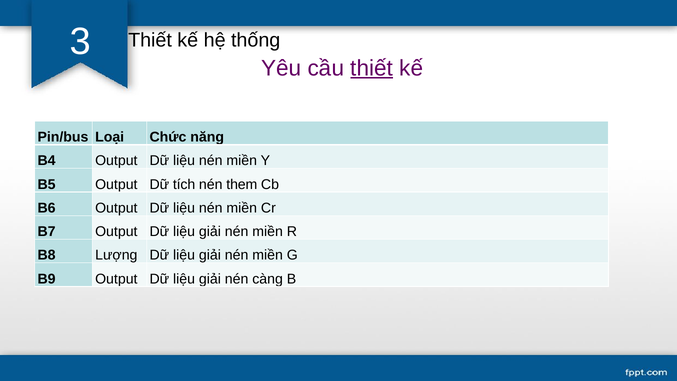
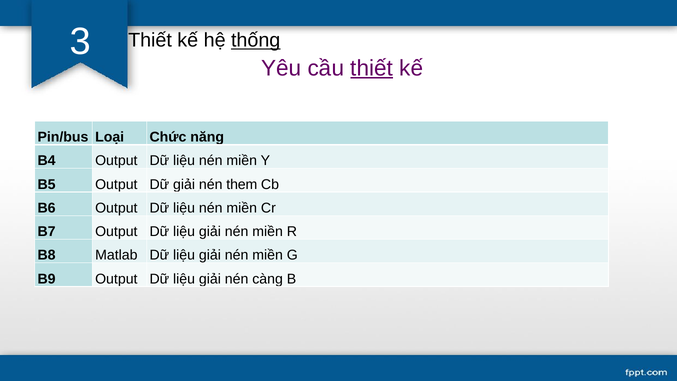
thống underline: none -> present (256, 40)
Dữ tích: tích -> giải (184, 184)
Lượng: Lượng -> Matlab (116, 255)
